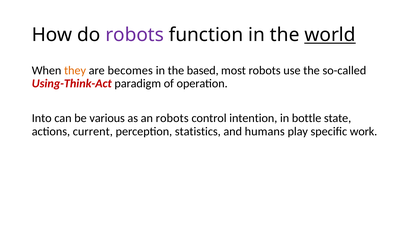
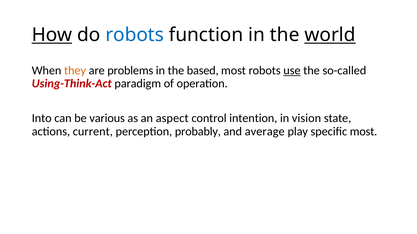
How underline: none -> present (52, 35)
robots colour: purple -> blue (135, 35)
becomes: becomes -> problems (130, 71)
use underline: none -> present (292, 71)
an robots: robots -> aspect (172, 119)
bottle: bottle -> vision (307, 119)
statistics: statistics -> probably (198, 132)
humans: humans -> average (265, 132)
specific work: work -> most (364, 132)
